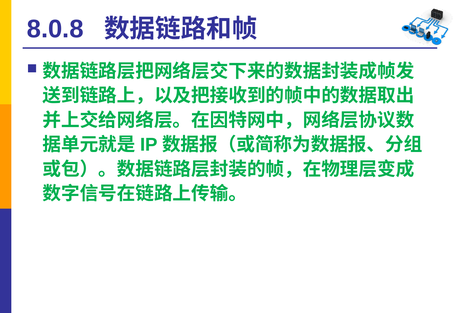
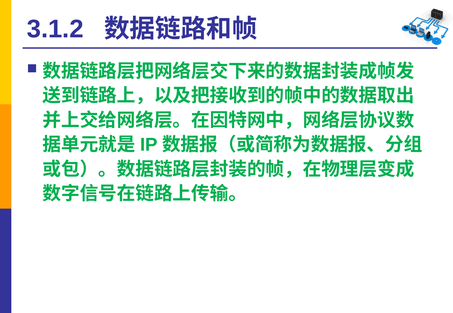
8.0.8: 8.0.8 -> 3.1.2 (55, 29)
